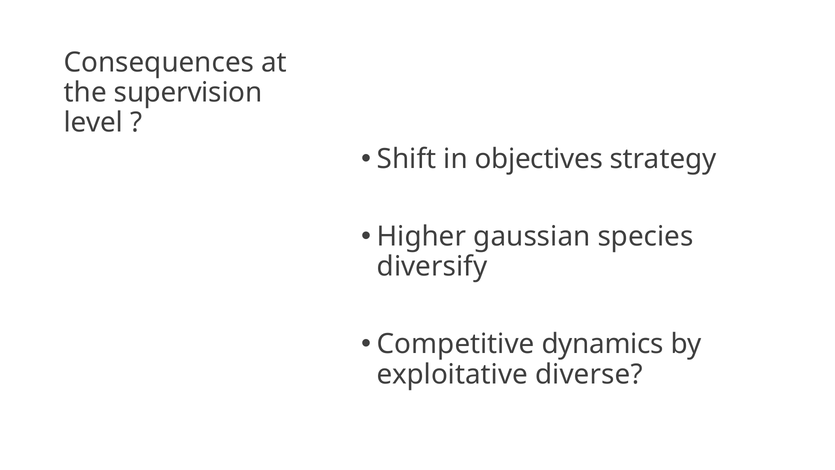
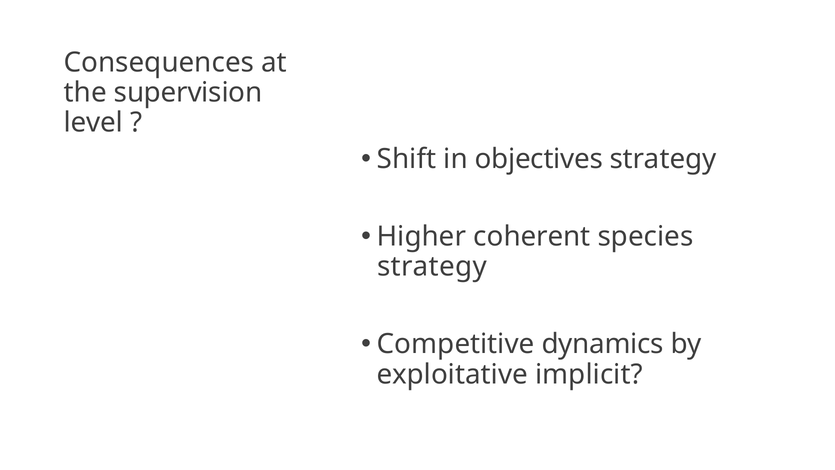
gaussian: gaussian -> coherent (532, 236)
diversify: diversify -> strategy (432, 267)
diverse: diverse -> implicit (589, 374)
